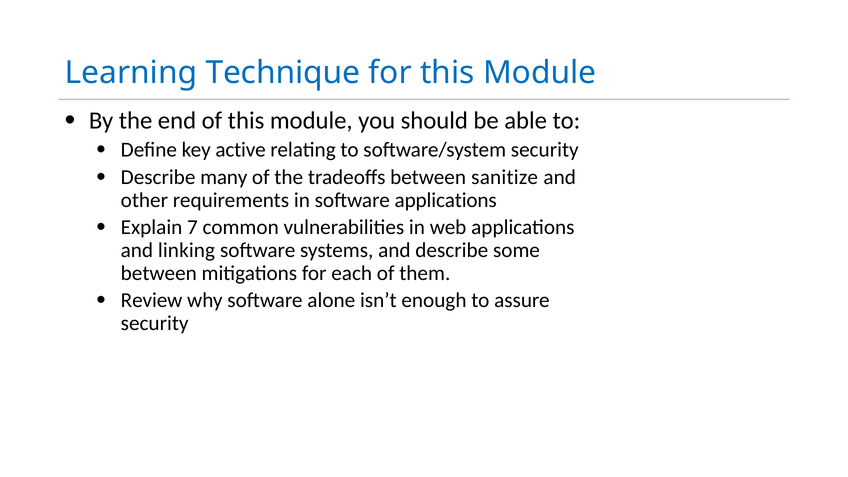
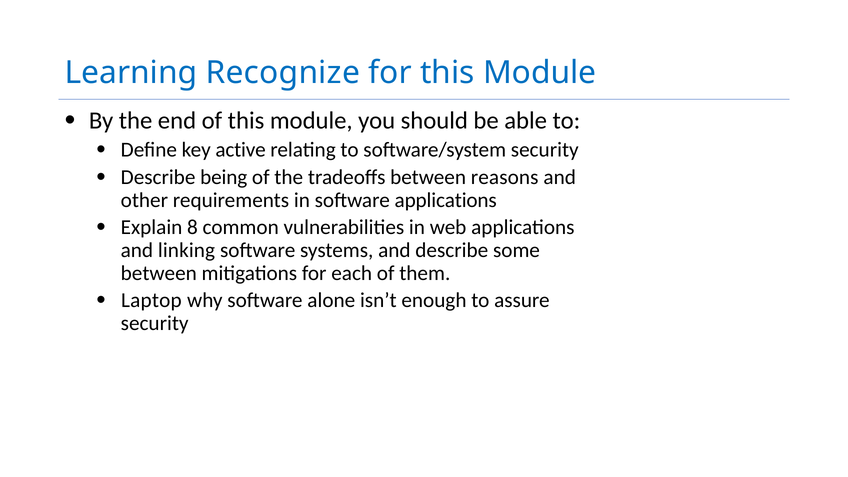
Technique: Technique -> Recognize (283, 73)
many: many -> being (224, 177)
sanitize: sanitize -> reasons (505, 177)
7: 7 -> 8 (192, 227)
Review: Review -> Laptop (151, 300)
